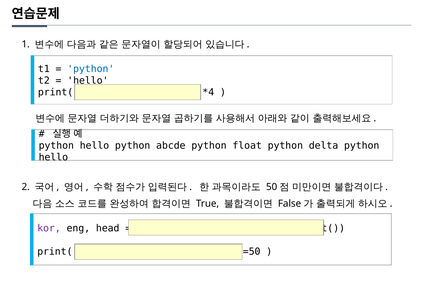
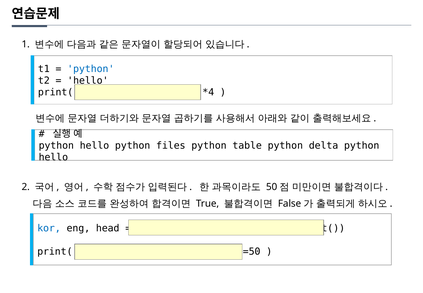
abcde: abcde -> files (171, 146)
float: float -> table (247, 146)
kor colour: purple -> blue (49, 228)
